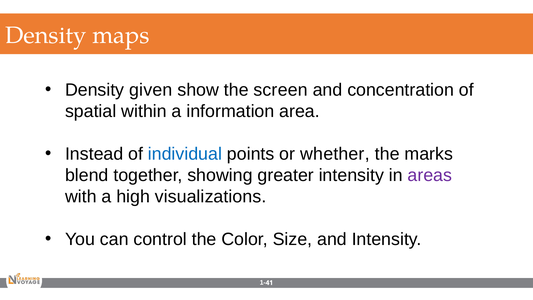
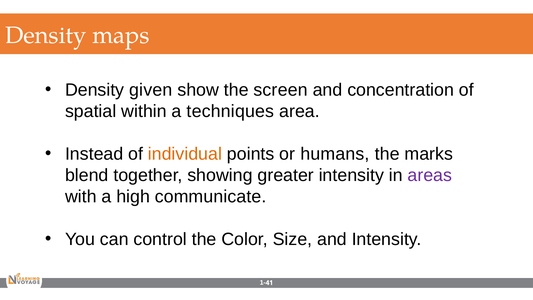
information: information -> techniques (230, 111)
individual colour: blue -> orange (185, 154)
whether: whether -> humans (335, 154)
visualizations: visualizations -> communicate (211, 197)
